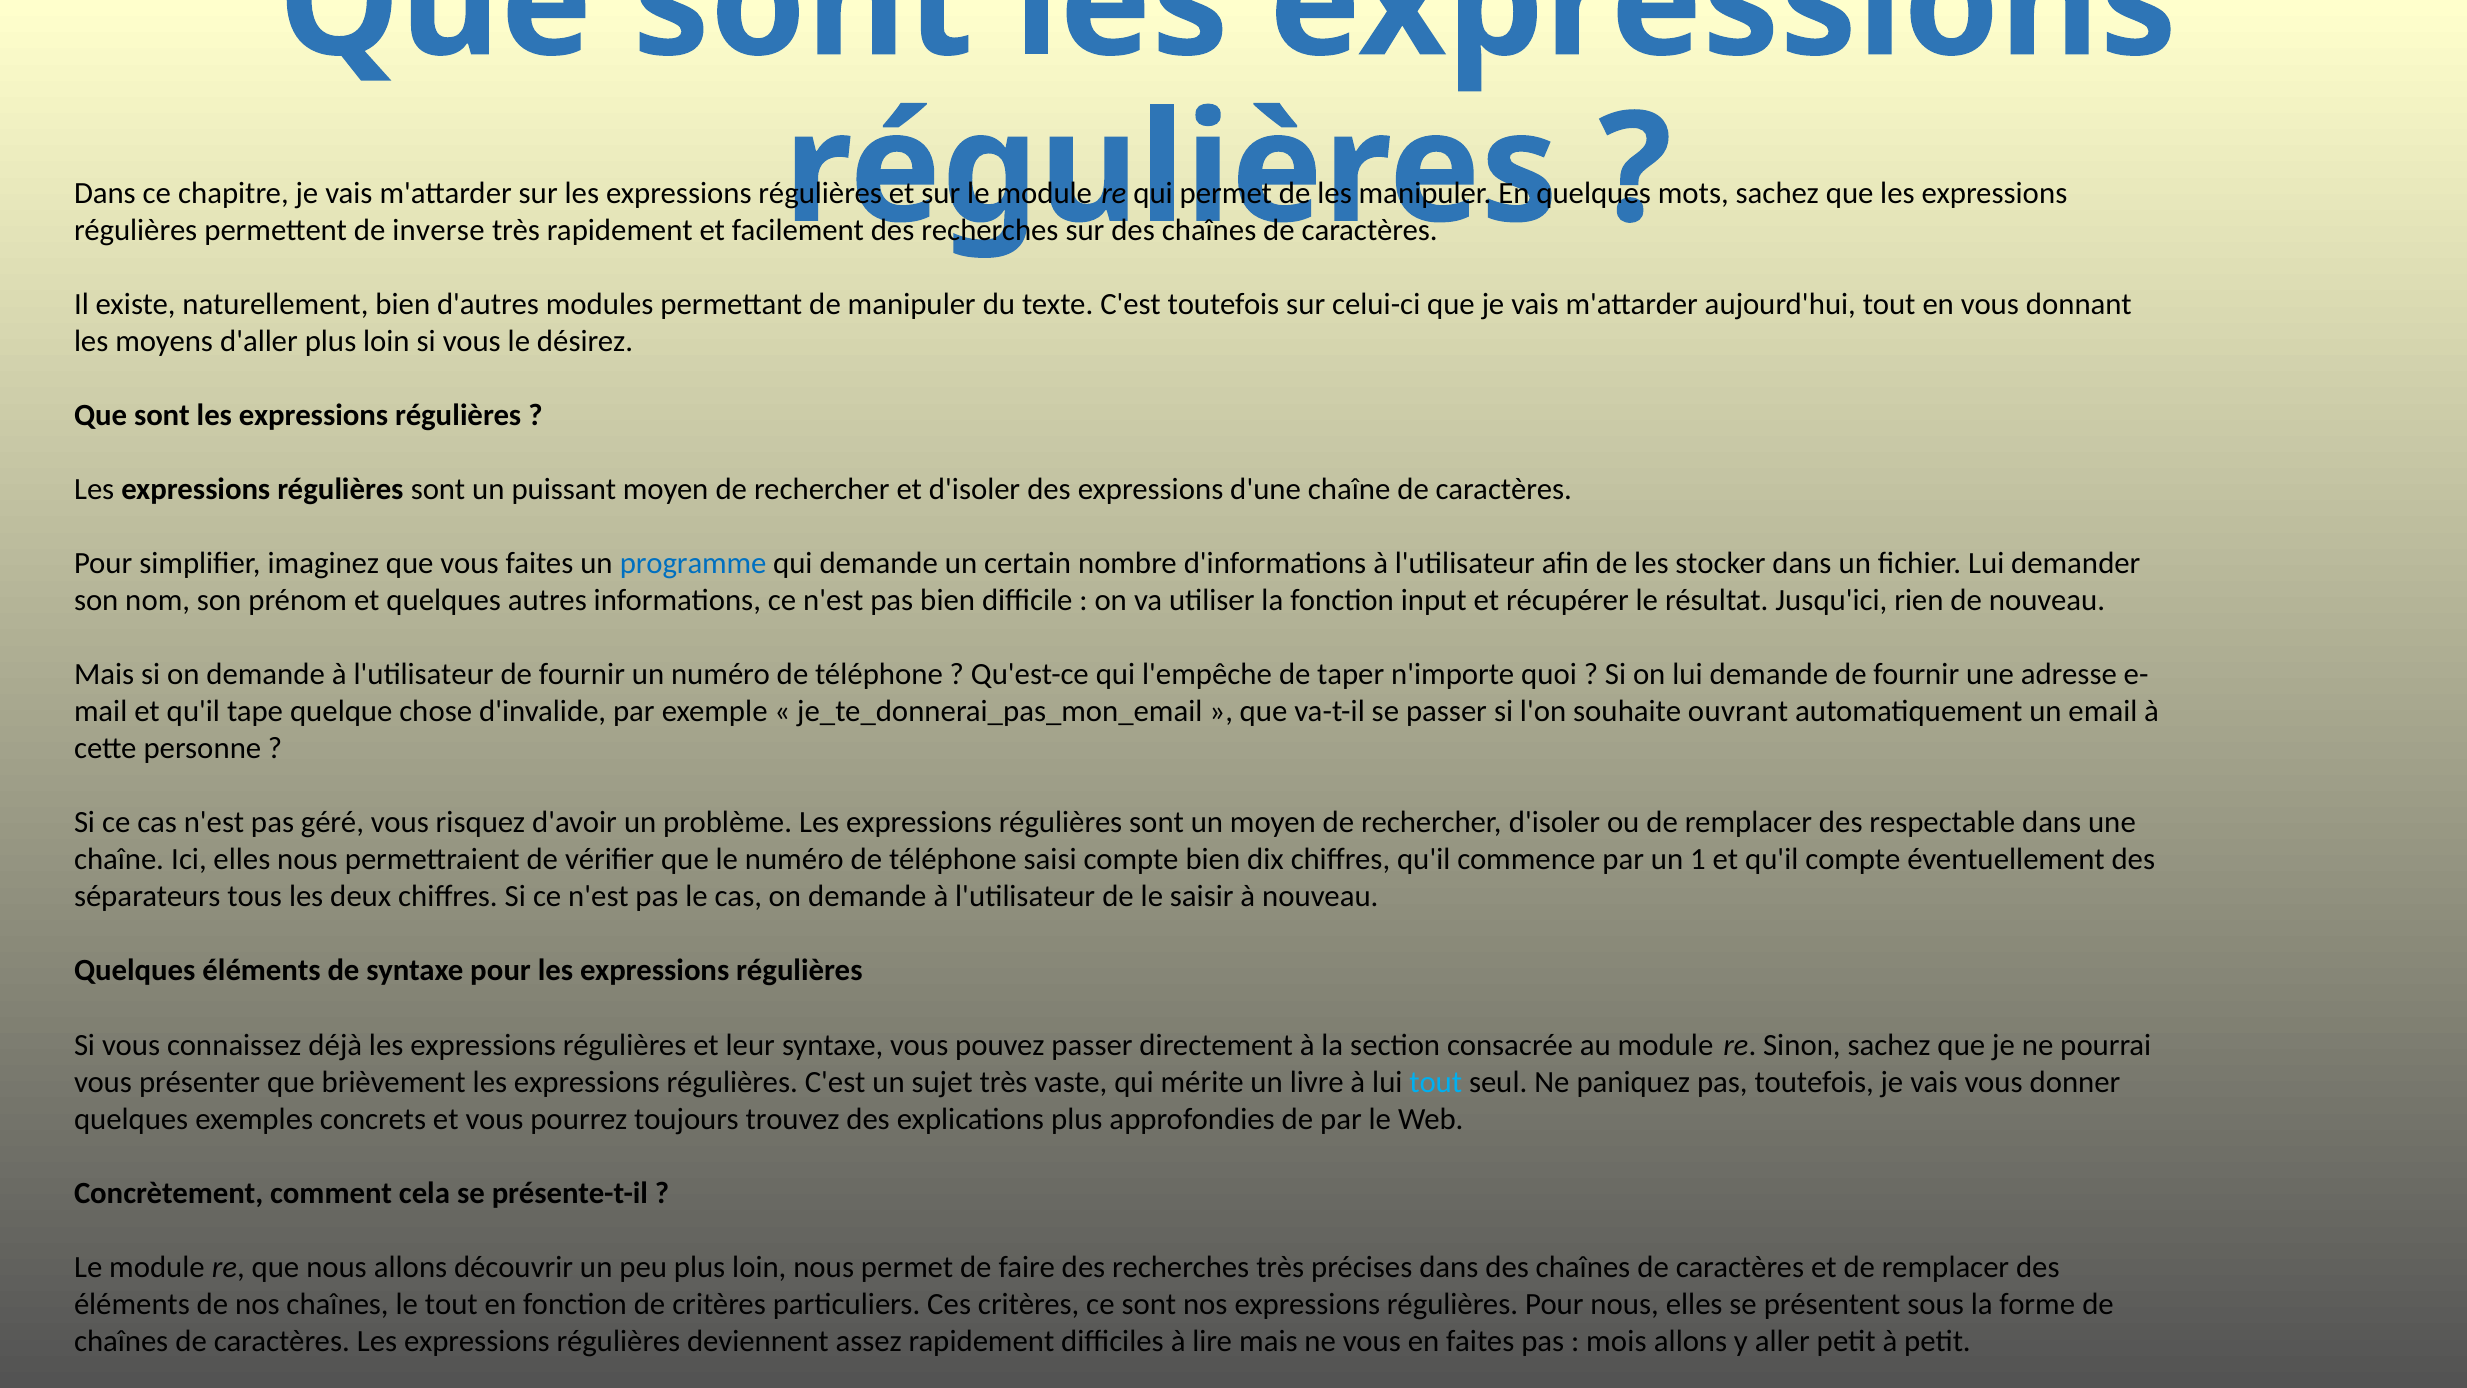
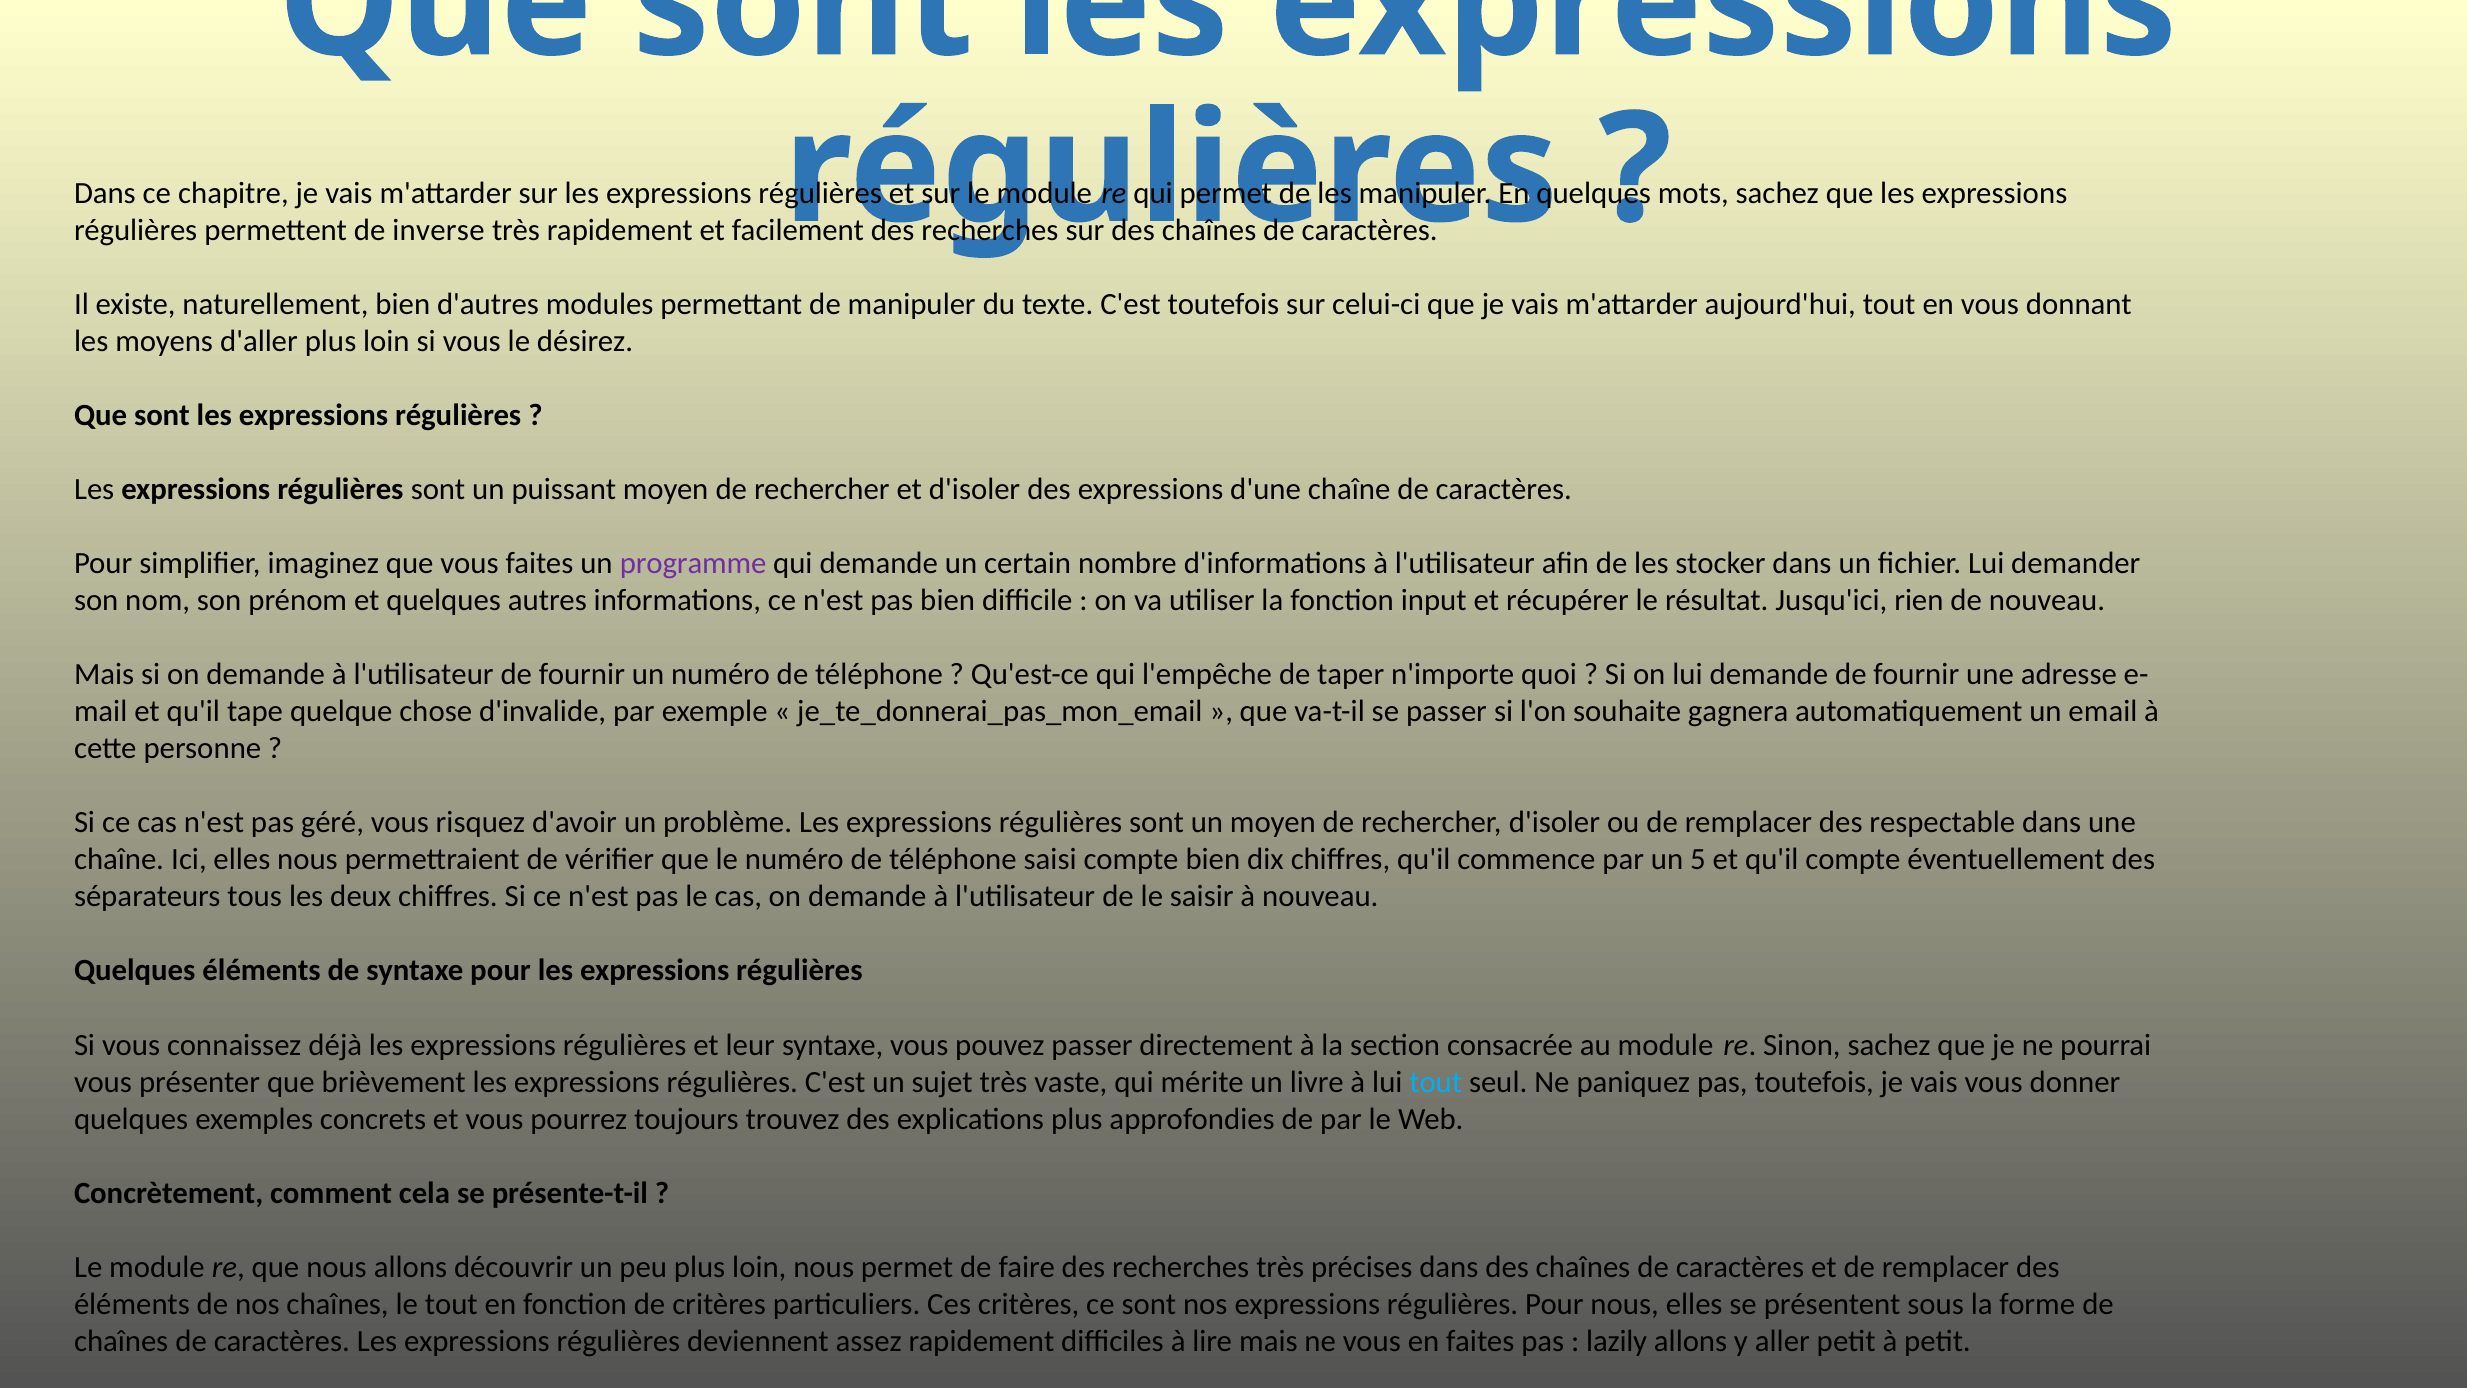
programme colour: blue -> purple (693, 564)
ouvrant: ouvrant -> gagnera (1738, 712)
1: 1 -> 5 (1698, 860)
mois: mois -> lazily (1617, 1341)
